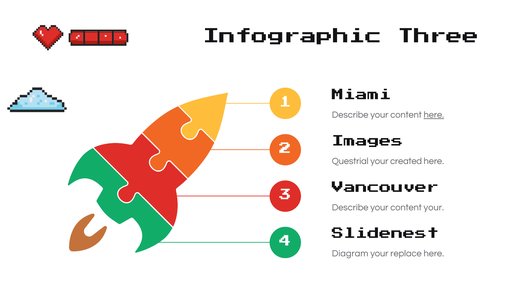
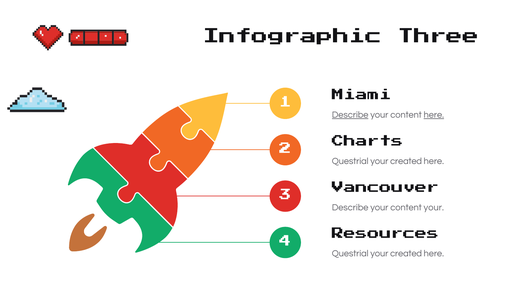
Describe underline: none -> present (350, 115)
Images: Images -> Charts (368, 143)
Slidenest: Slidenest -> Resources (385, 236)
Diagram: Diagram -> Questrial (350, 253)
replace: replace -> created (406, 253)
